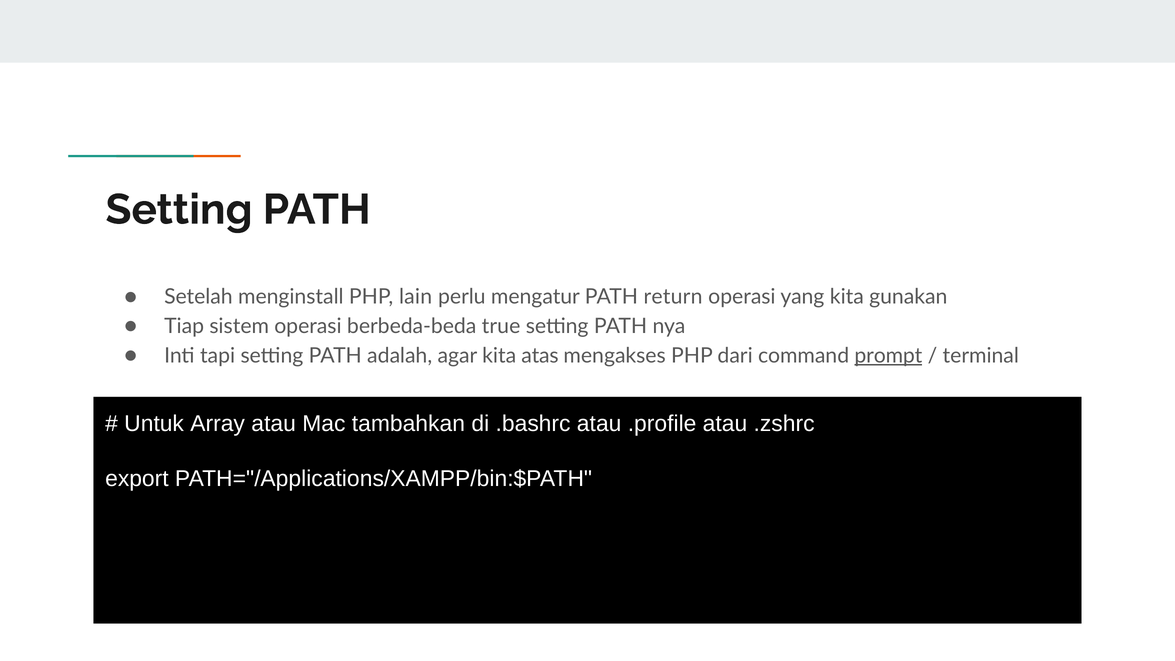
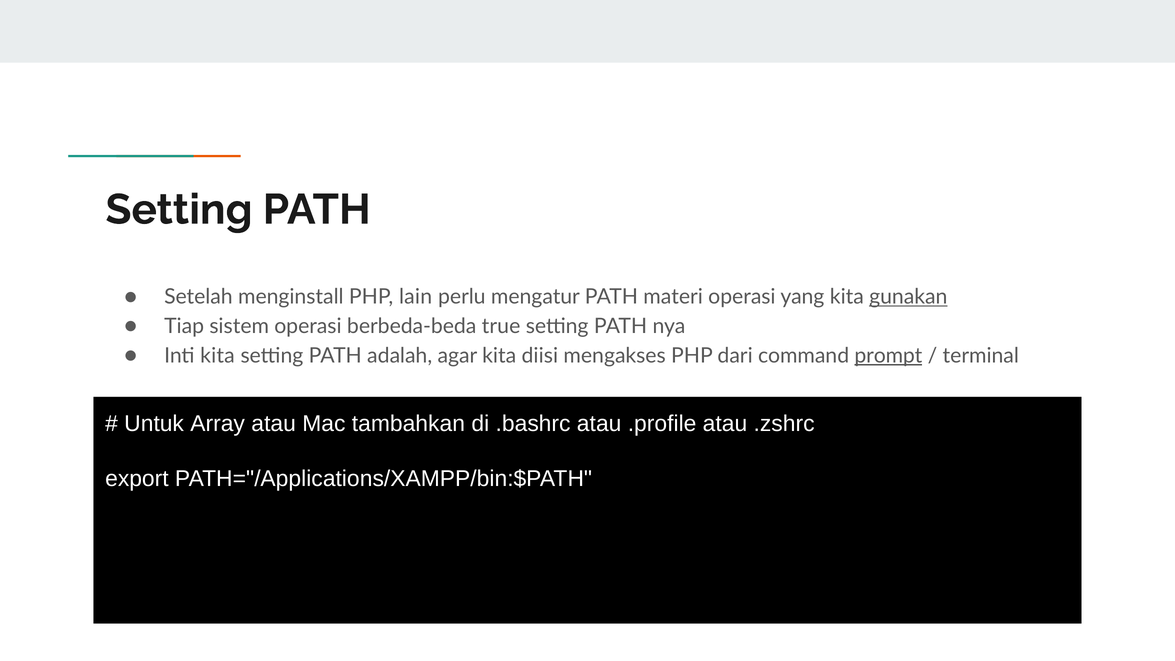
return: return -> materi (673, 297)
gunakan underline: none -> present (908, 297)
Inti tapi: tapi -> kita (217, 355)
atas: atas -> diisi (540, 355)
